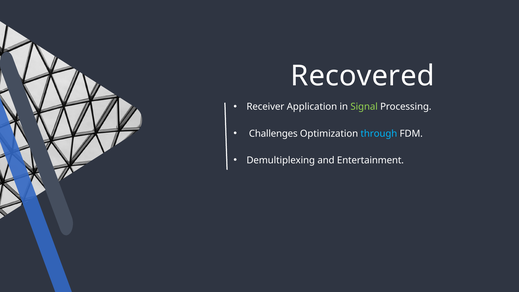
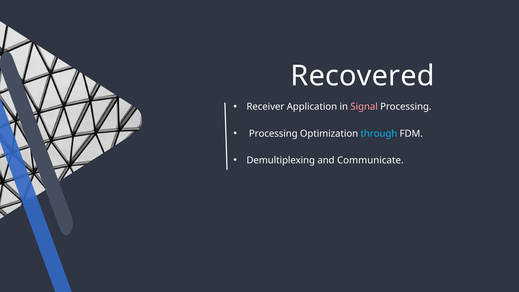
Signal colour: light green -> pink (364, 107)
Challenges: Challenges -> Processing (273, 134)
Entertainment: Entertainment -> Communicate (370, 160)
